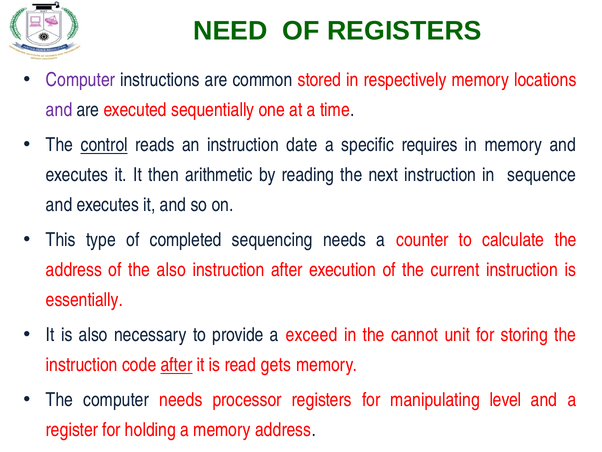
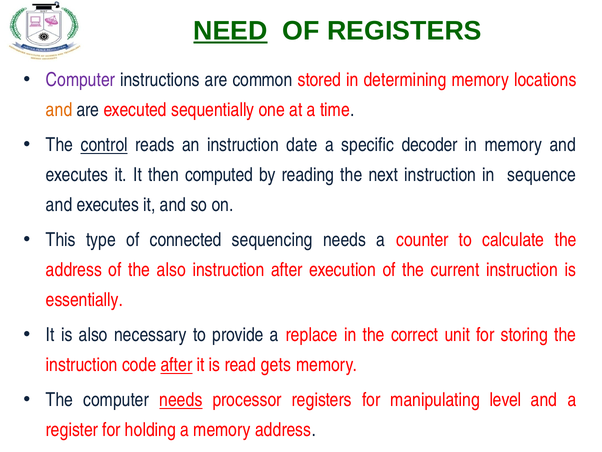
NEED underline: none -> present (230, 31)
respectively: respectively -> determining (405, 80)
and colour: purple -> orange (59, 110)
requires: requires -> decoder (430, 145)
arithmetic: arithmetic -> computed (219, 175)
completed: completed -> connected (186, 240)
exceed: exceed -> replace (312, 335)
cannot: cannot -> correct (415, 335)
needs underline: none -> present (181, 400)
